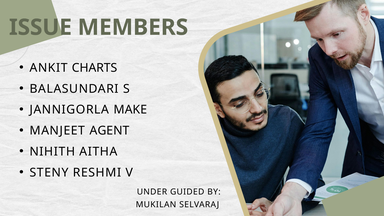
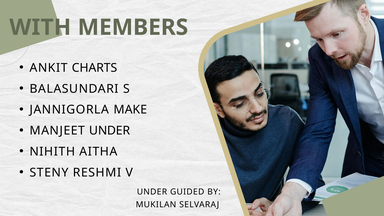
ISSUE: ISSUE -> WITH (40, 27)
MANJEET AGENT: AGENT -> UNDER (110, 131)
